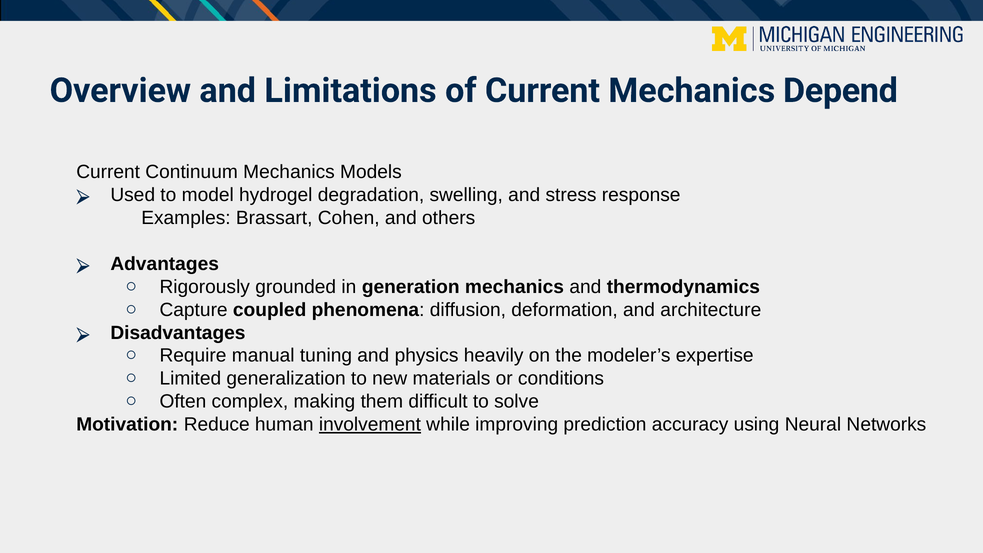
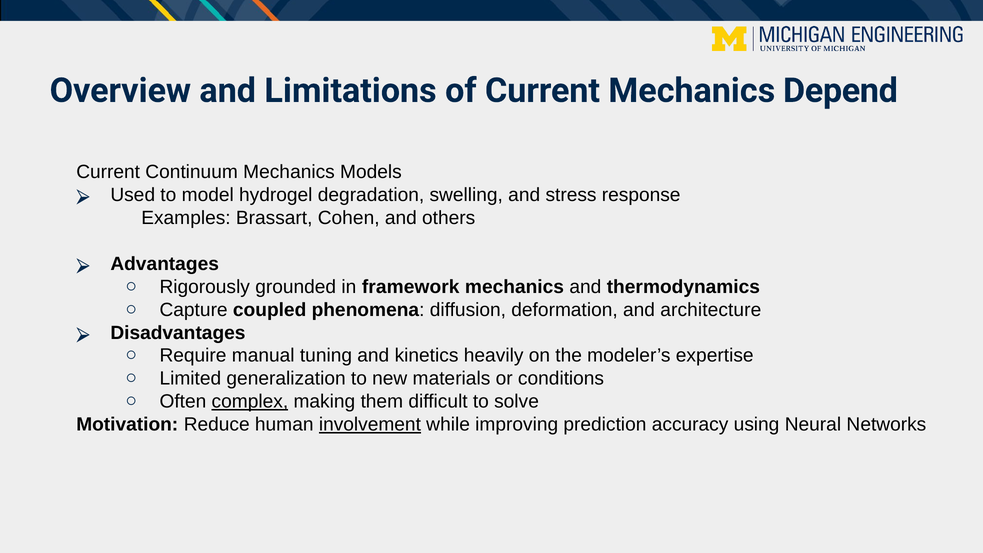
generation: generation -> framework (411, 287)
physics: physics -> kinetics (427, 356)
complex underline: none -> present (250, 402)
